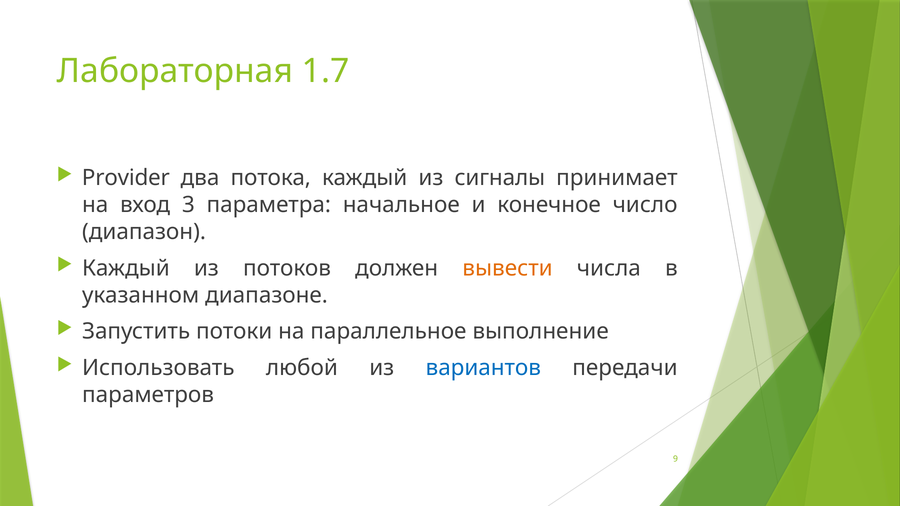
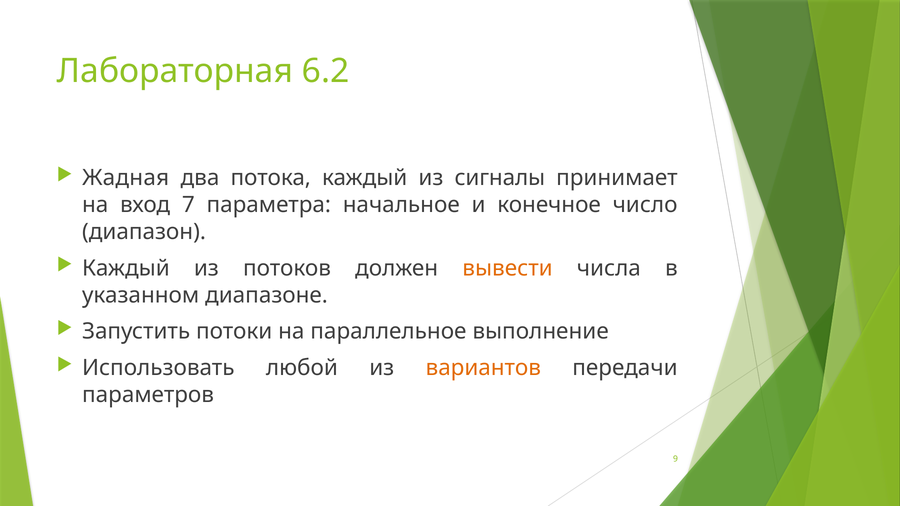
1.7: 1.7 -> 6.2 (326, 71)
Provider: Provider -> Жадная (126, 178)
3: 3 -> 7 (188, 205)
вариантов colour: blue -> orange (483, 368)
